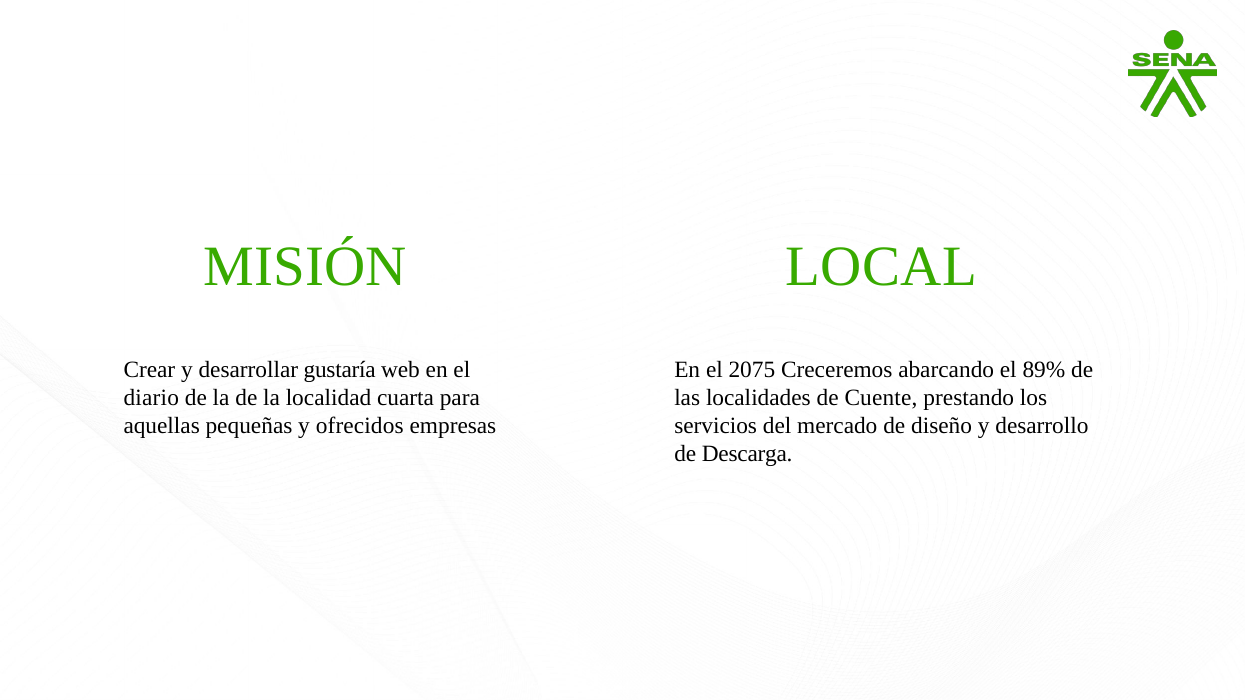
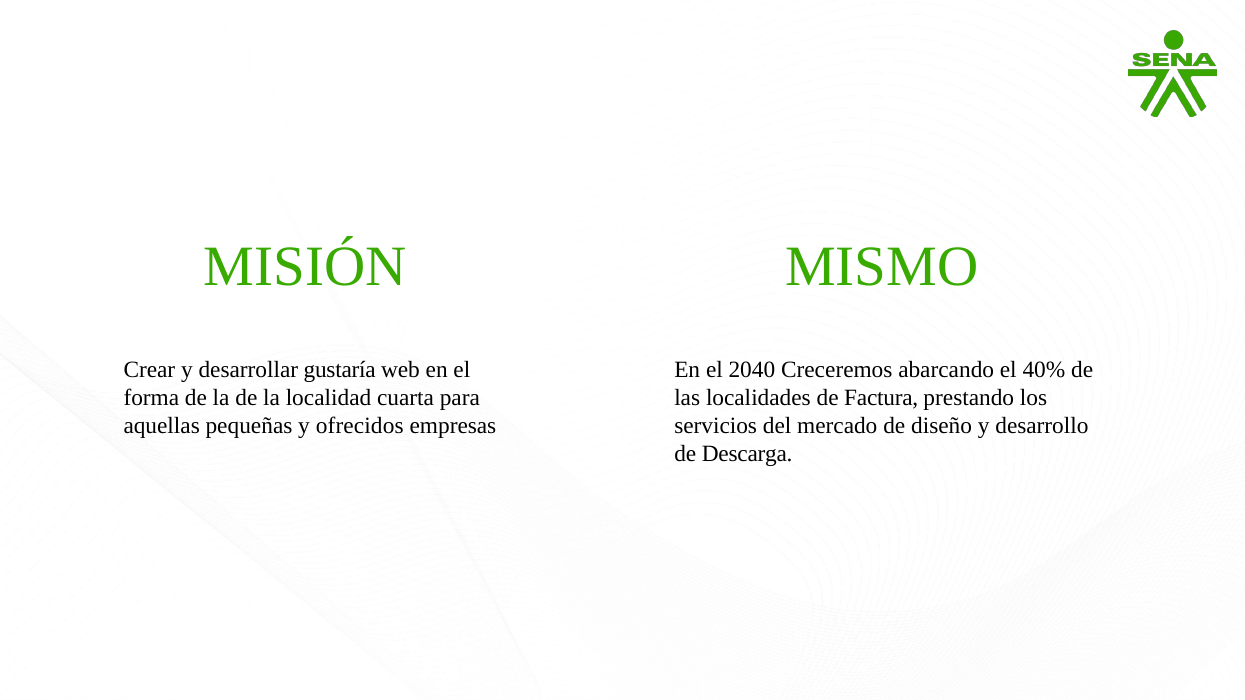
LOCAL: LOCAL -> MISMO (882, 267)
2075: 2075 -> 2040 (752, 370)
89%: 89% -> 40% (1044, 370)
diario: diario -> forma (151, 398)
Cuente: Cuente -> Factura (881, 398)
